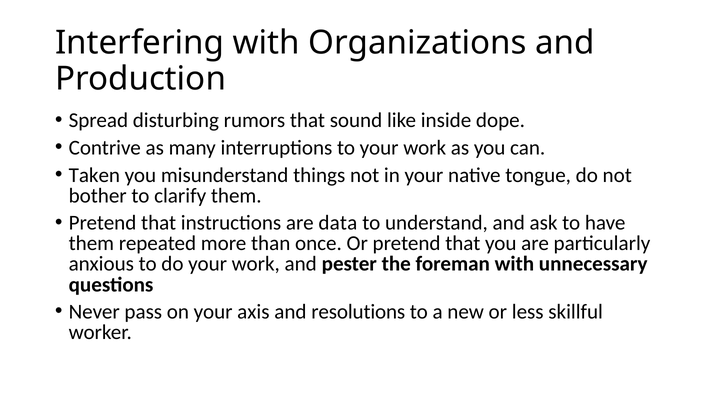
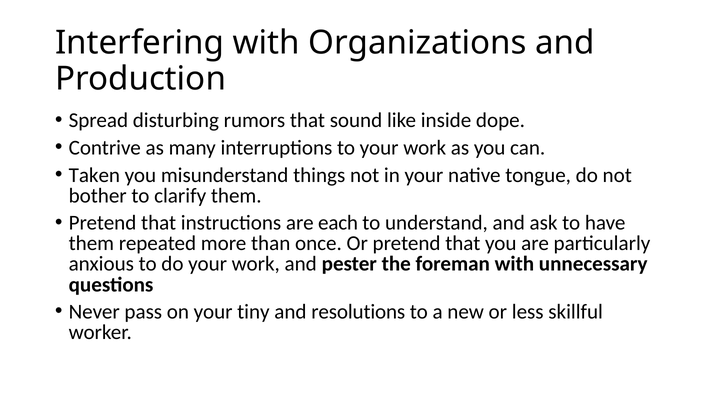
data: data -> each (338, 223)
axis: axis -> tiny (253, 312)
